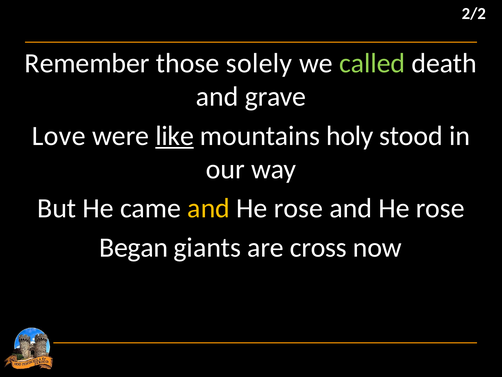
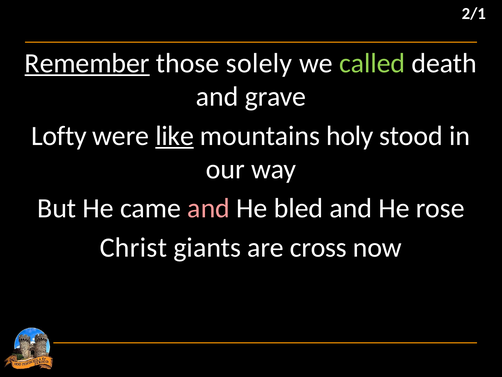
2/2: 2/2 -> 2/1 (474, 14)
Remember underline: none -> present (87, 63)
Love: Love -> Lofty (59, 136)
and colour: yellow -> pink (209, 208)
rose: rose -> bled (298, 208)
Began: Began -> Christ (133, 247)
